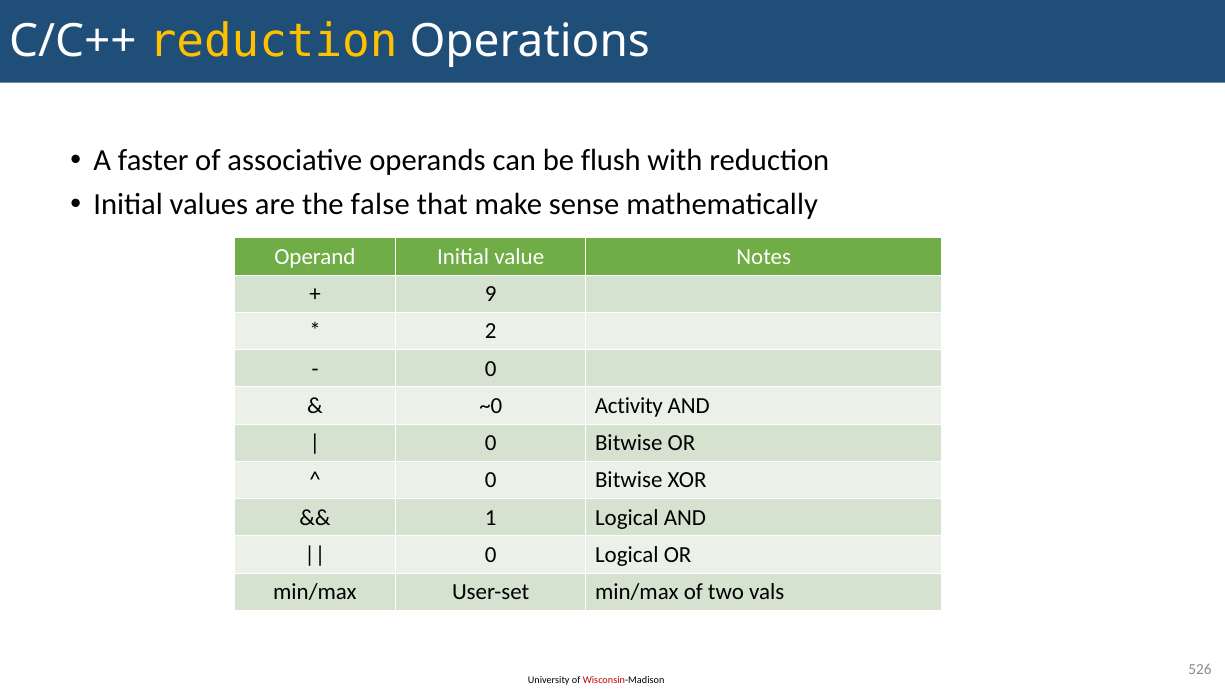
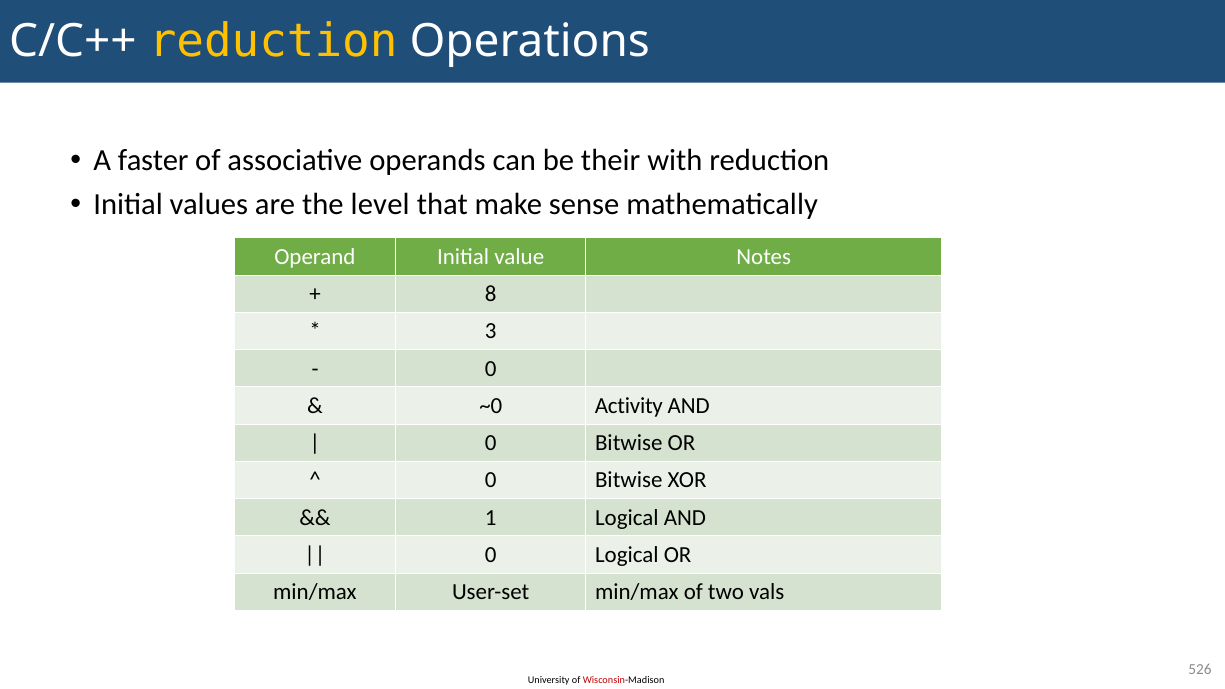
flush: flush -> their (611, 161)
false: false -> level (380, 205)
9: 9 -> 8 (491, 294)
2: 2 -> 3 (491, 331)
